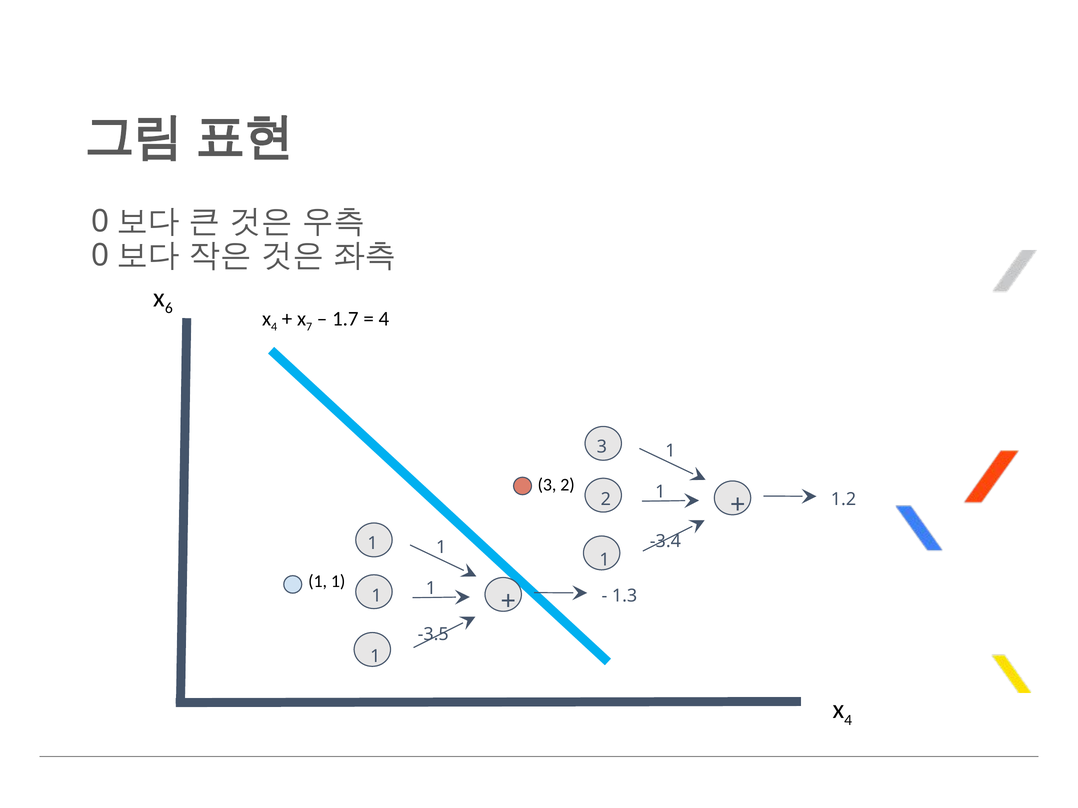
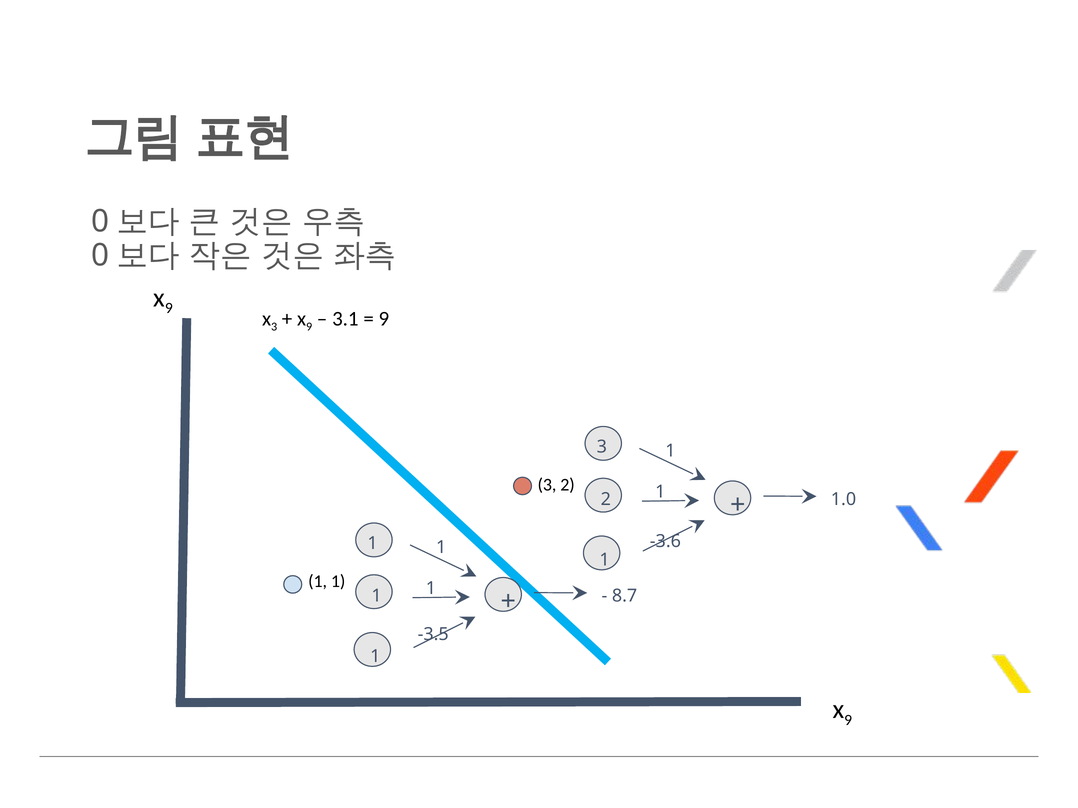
6: 6 -> 9 (169, 308)
4: 4 -> 3 (274, 327)
7: 7 -> 9 (309, 327)
1.7: 1.7 -> 3.1 (345, 319)
4: 4 -> 9 (384, 319)
1.2: 1.2 -> 1.0 (843, 500)
-3.4: -3.4 -> -3.6 (665, 542)
1.3: 1.3 -> 8.7 (625, 596)
4: 4 -> 9 (848, 720)
